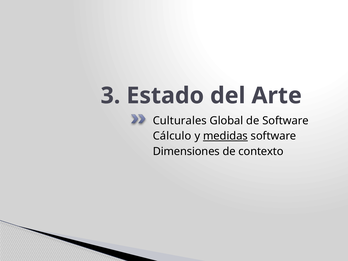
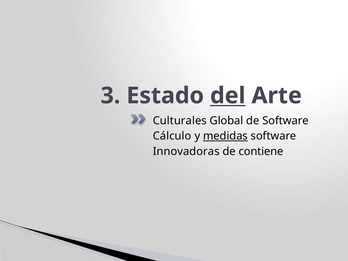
del underline: none -> present (228, 96)
Dimensiones: Dimensiones -> Innovadoras (186, 151)
contexto: contexto -> contiene (261, 151)
